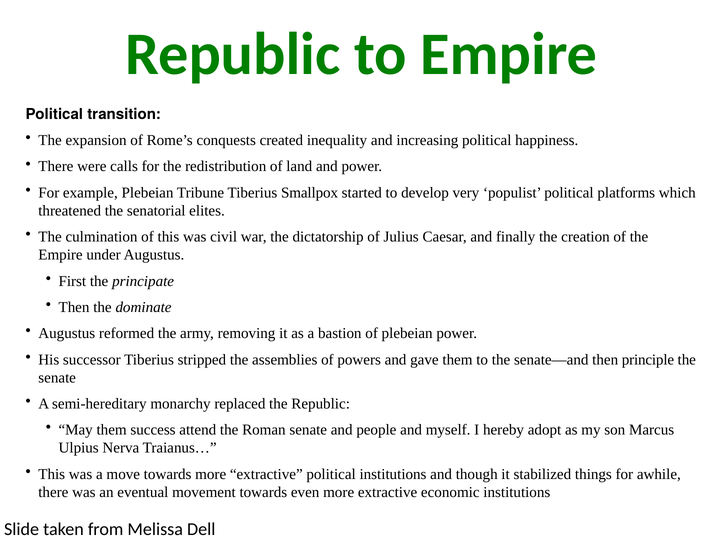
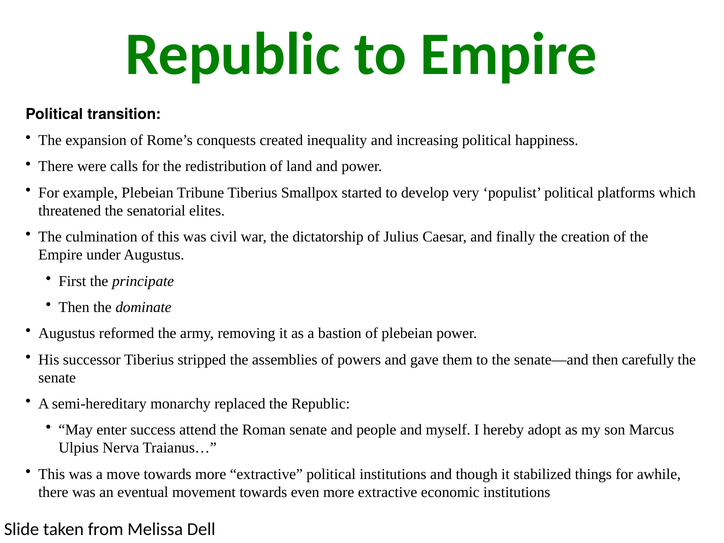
principle: principle -> carefully (648, 360)
May them: them -> enter (112, 430)
